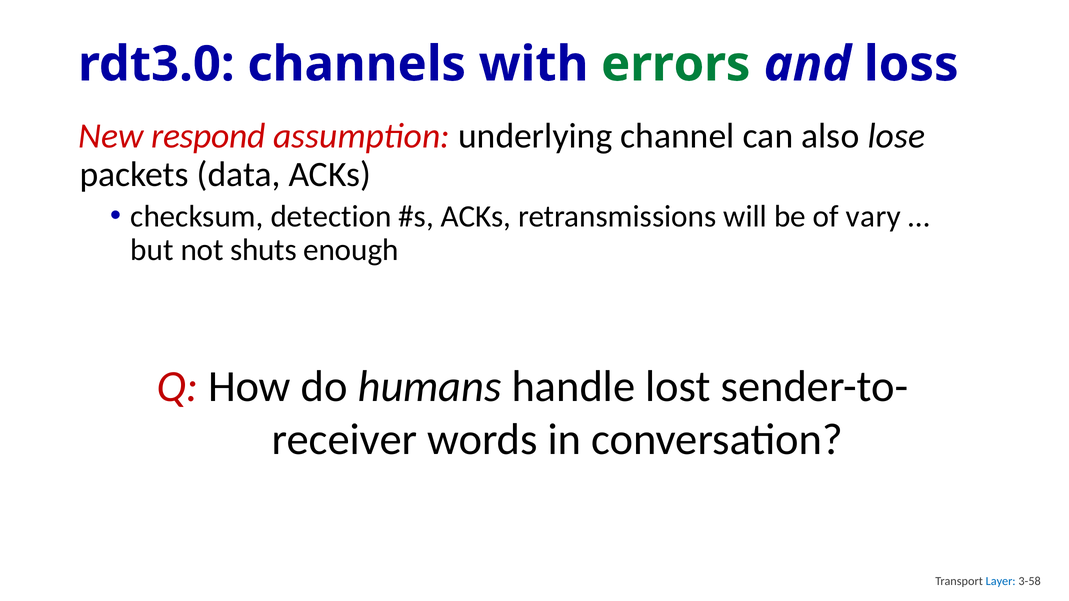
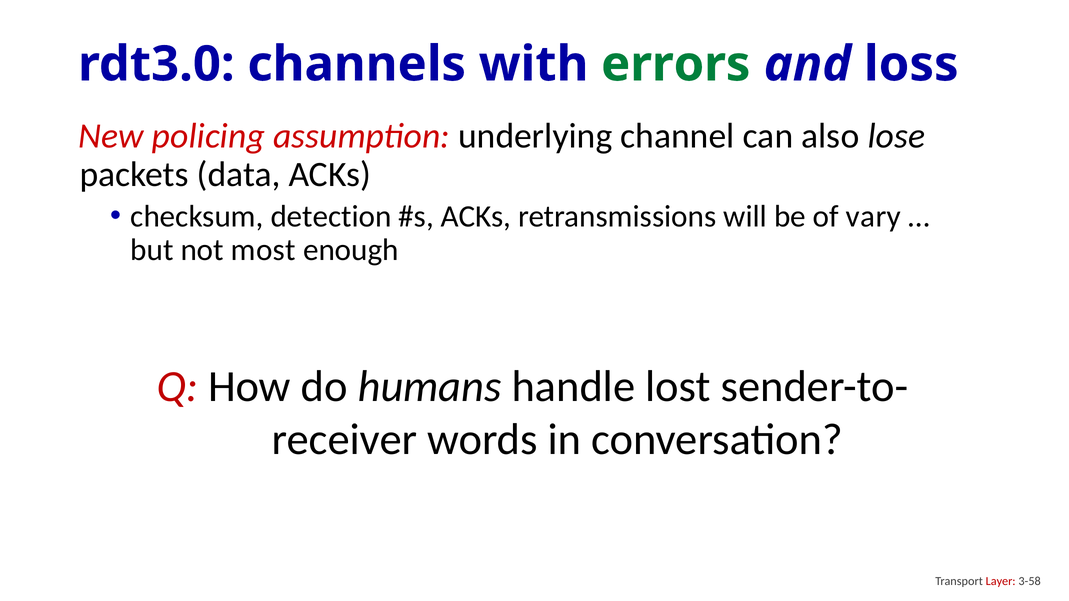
respond: respond -> policing (208, 136)
shuts: shuts -> most (263, 250)
Layer colour: blue -> red (1001, 582)
